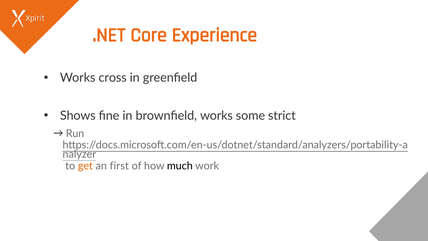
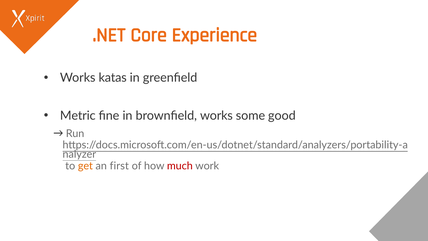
cross: cross -> katas (113, 78)
Shows: Shows -> Metric (78, 115)
strict: strict -> good (282, 115)
much colour: black -> red (180, 166)
